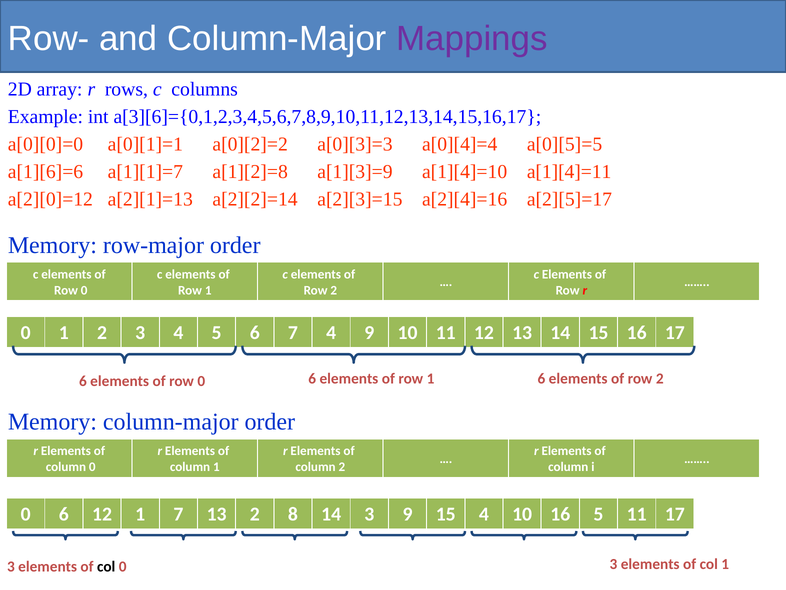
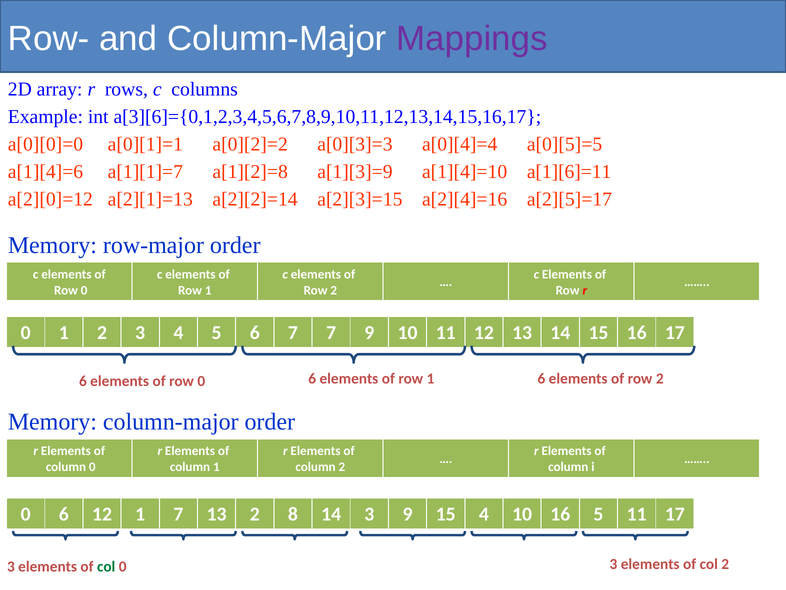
a[1][6]=6: a[1][6]=6 -> a[1][4]=6 (45, 172)
a[1][4]=11: a[1][4]=11 -> a[1][6]=11 (569, 172)
7 4: 4 -> 7 (331, 333)
col colour: black -> green (106, 566)
col 1: 1 -> 2 (725, 564)
